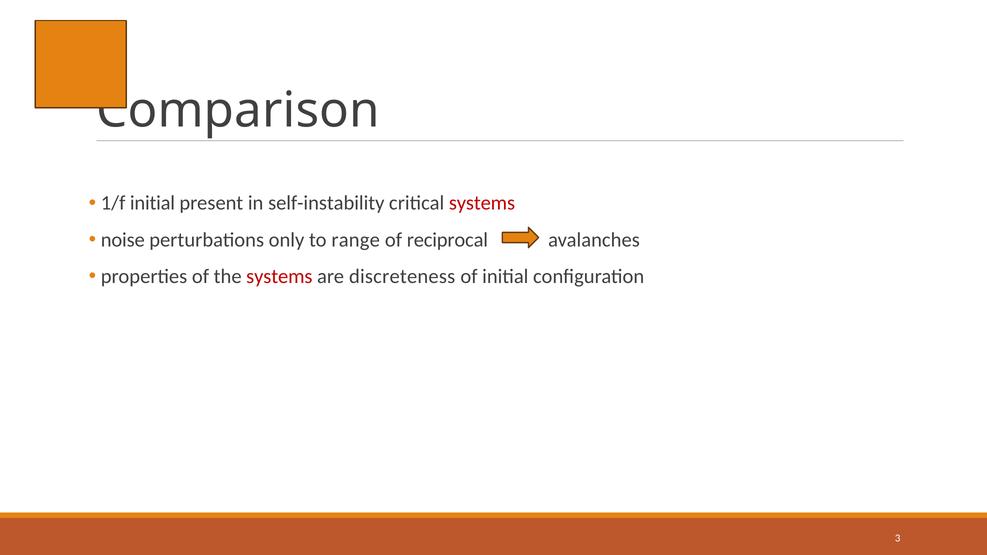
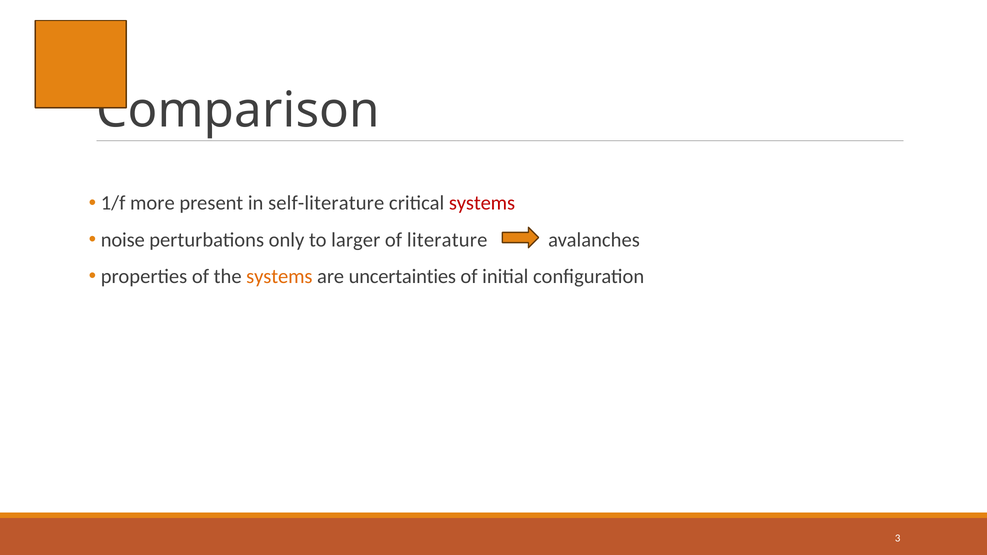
1/f initial: initial -> more (152, 203)
self-instability: self-instability -> self-literature (326, 203)
range: range -> larger (356, 240)
reciprocal: reciprocal -> literature (447, 240)
systems colour: red -> orange (279, 276)
discreteness: discreteness -> uncertainties (402, 276)
